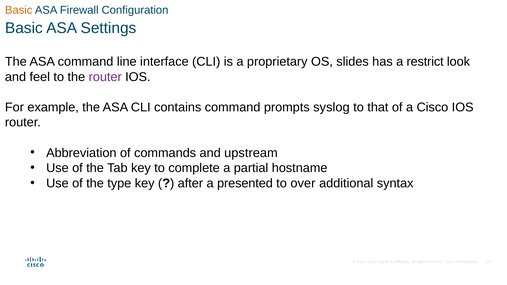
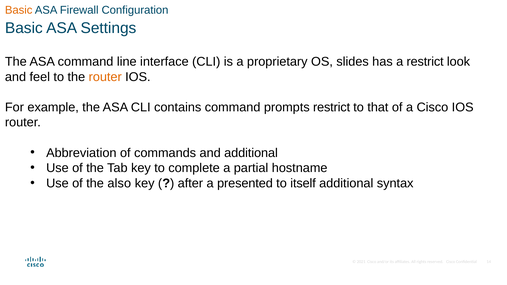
router colour: purple -> orange (105, 77)
prompts syslog: syslog -> restrict (332, 107)
and upstream: upstream -> additional (251, 153)
type: type -> also (119, 183)
over: over -> itself (303, 183)
